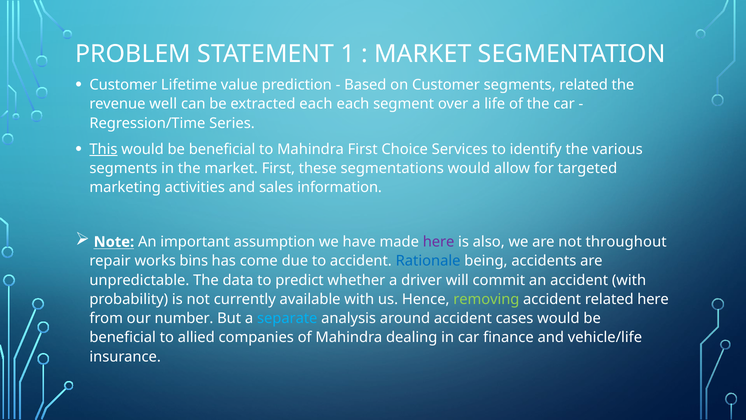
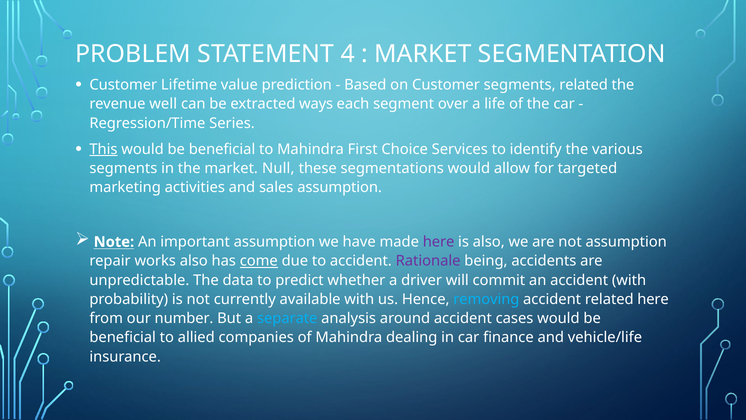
1: 1 -> 4 (348, 54)
extracted each: each -> ways (316, 104)
market First: First -> Null (278, 168)
sales information: information -> assumption (340, 187)
not throughout: throughout -> assumption (626, 242)
works bins: bins -> also (194, 261)
come underline: none -> present (259, 261)
Rationale colour: blue -> purple (428, 261)
removing colour: light green -> light blue (486, 299)
